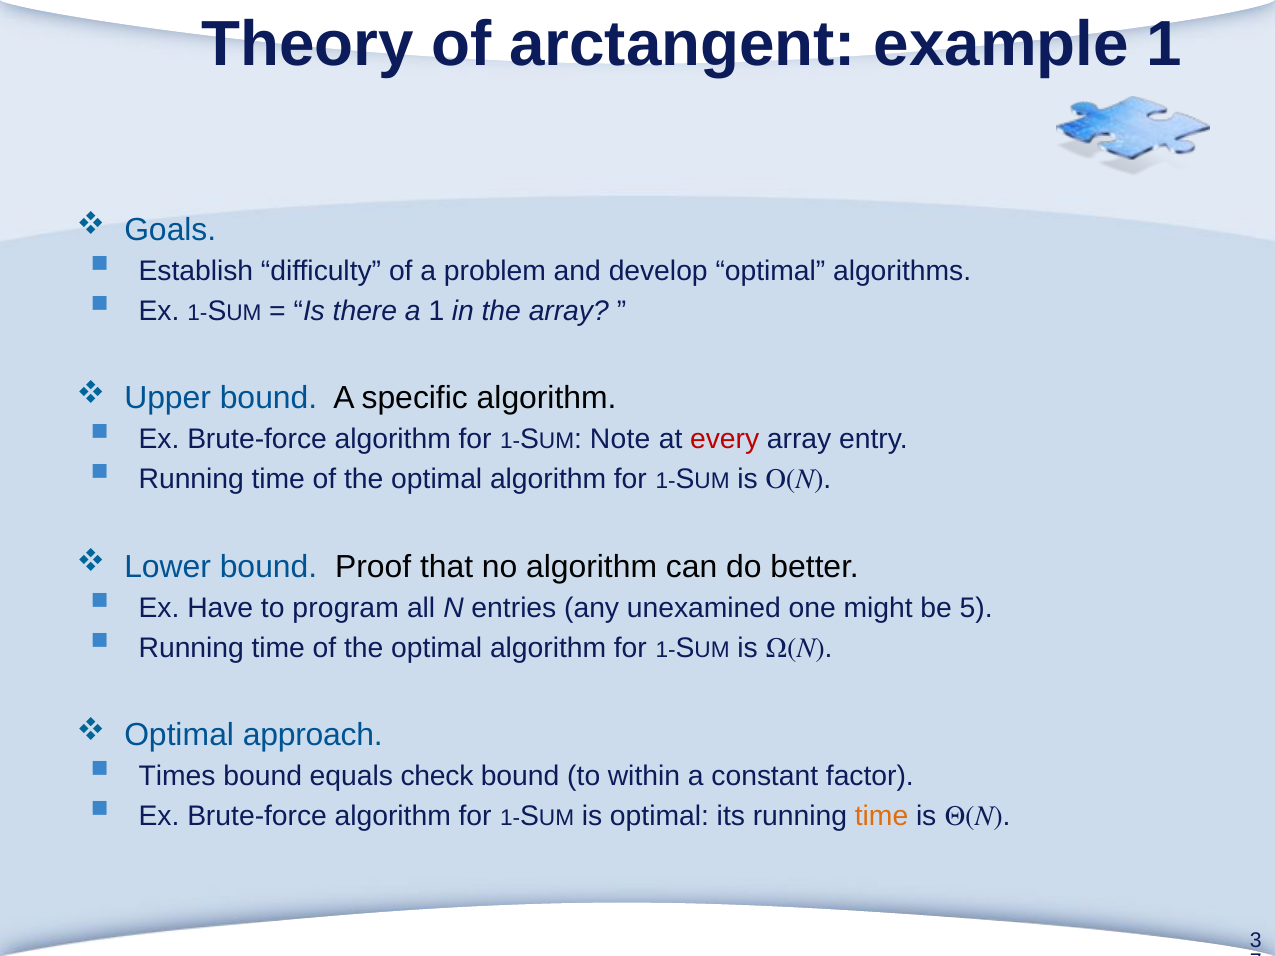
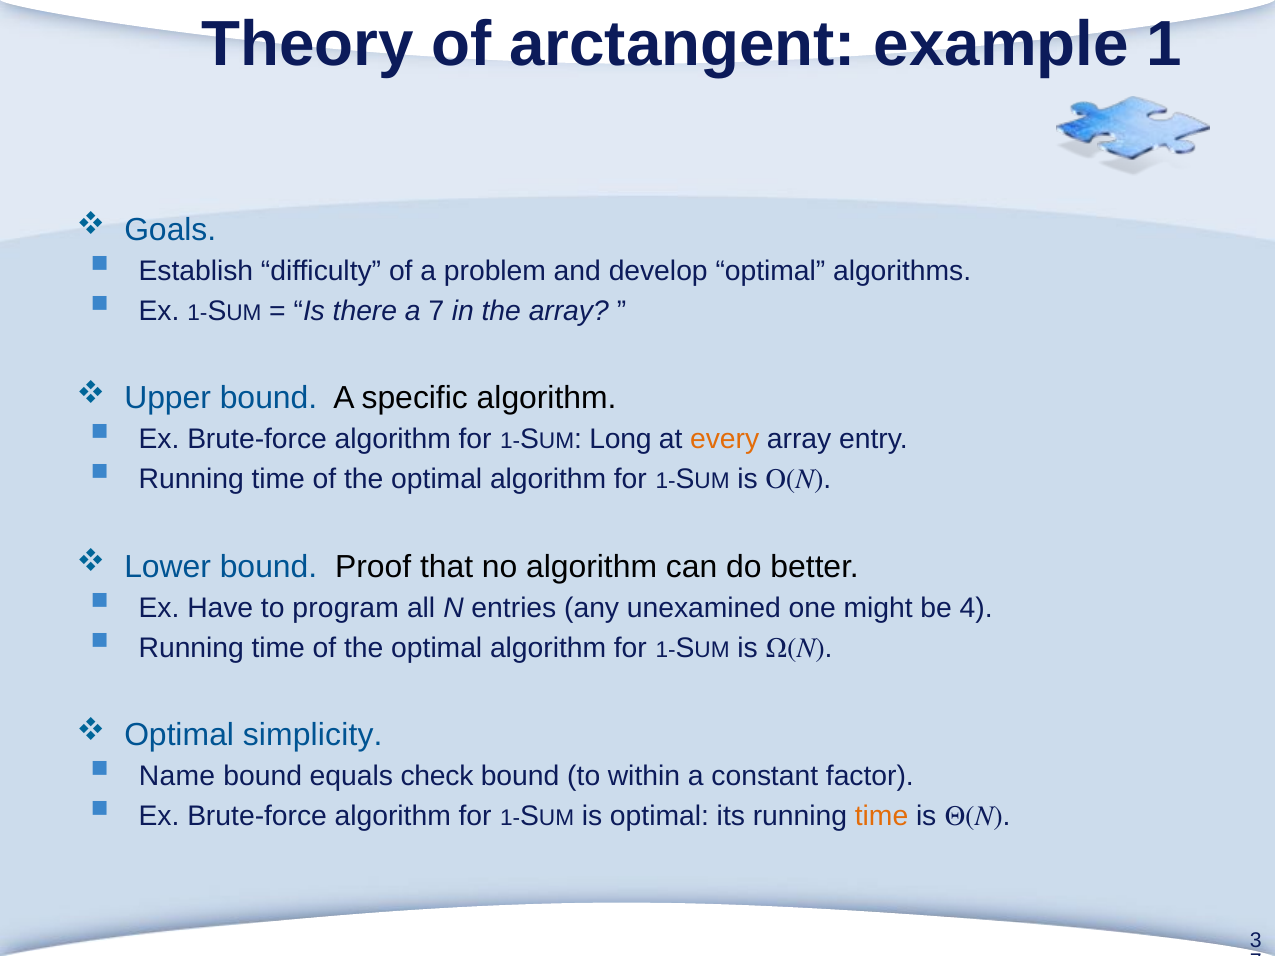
a 1: 1 -> 7 (437, 311)
Note: Note -> Long (620, 440)
every colour: red -> orange (725, 440)
5: 5 -> 4 (976, 608)
approach: approach -> simplicity (313, 735)
Times: Times -> Name (177, 777)
